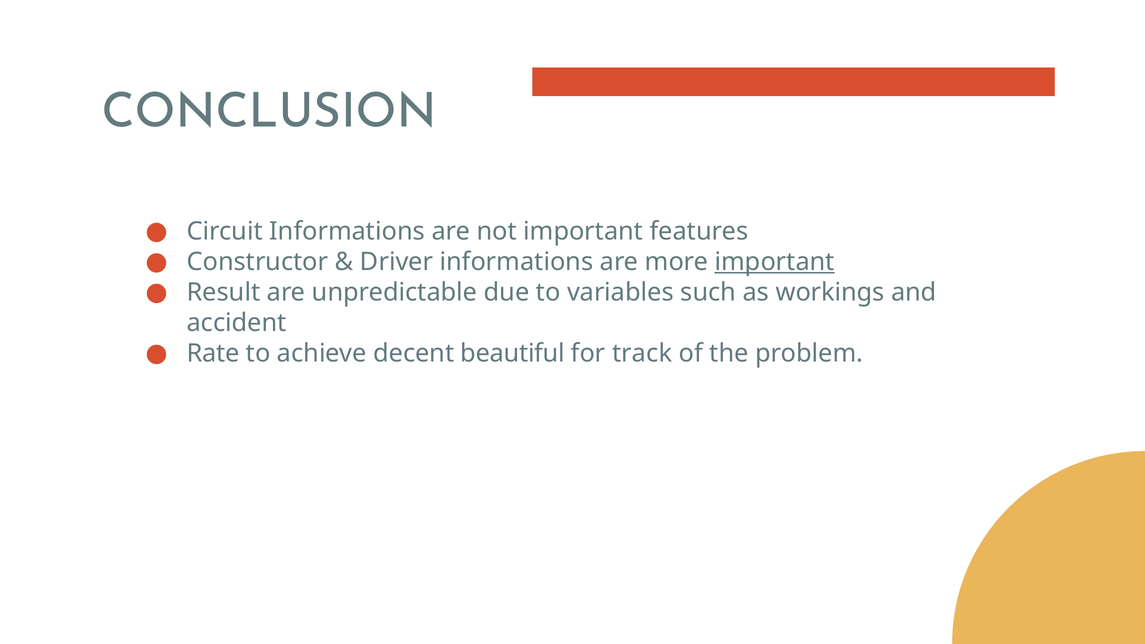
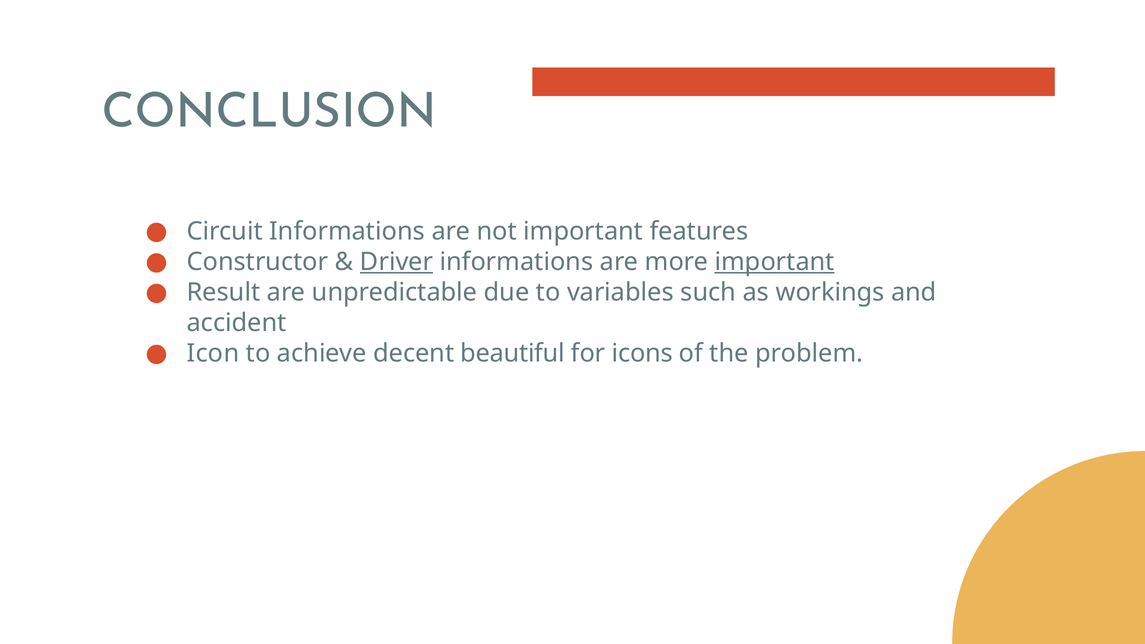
Driver underline: none -> present (397, 262)
Rate: Rate -> Icon (213, 353)
track: track -> icons (642, 353)
